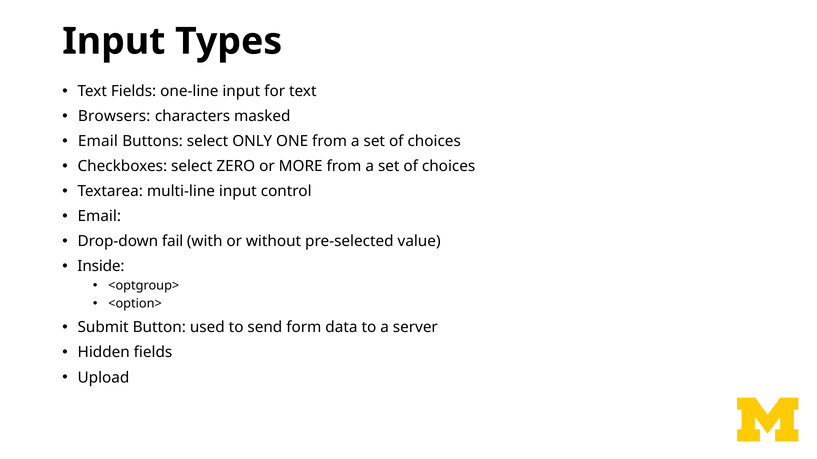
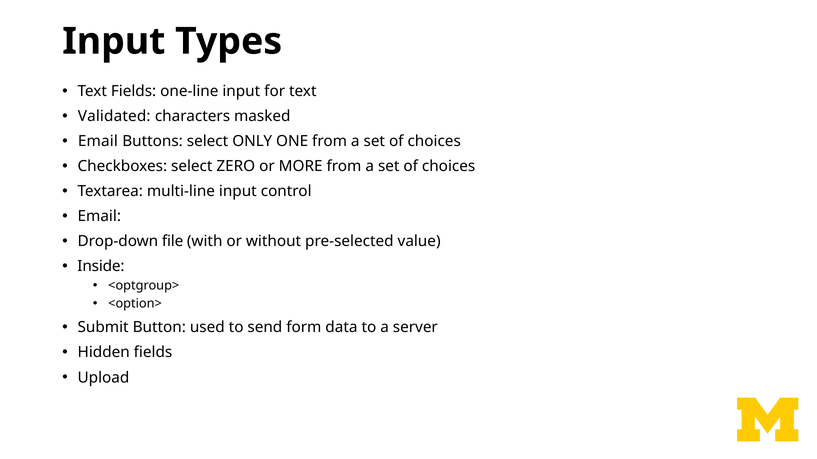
Browsers: Browsers -> Validated (114, 116)
fail: fail -> file (173, 242)
